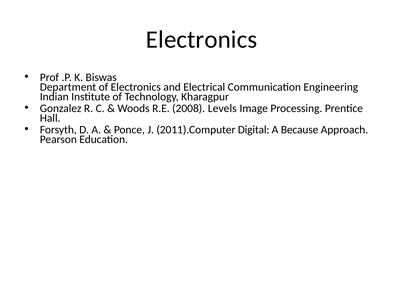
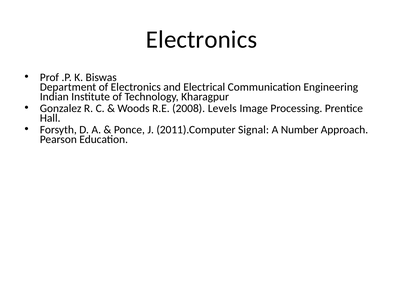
Digital: Digital -> Signal (254, 130)
Because: Because -> Number (300, 130)
